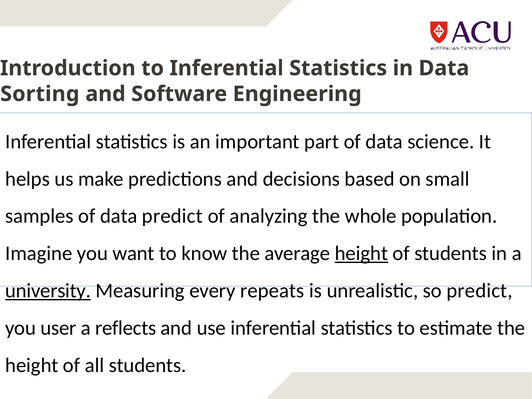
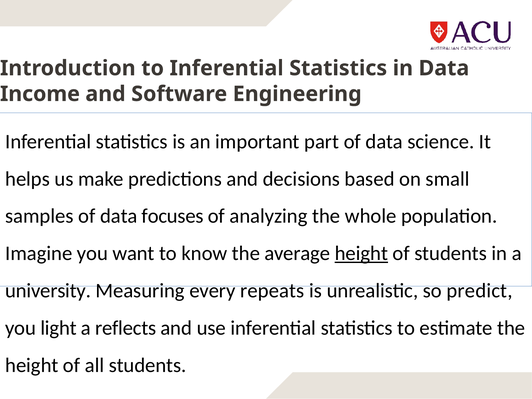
Sorting: Sorting -> Income (40, 94)
data predict: predict -> focuses (173, 216)
university underline: present -> none (48, 291)
user: user -> light (59, 328)
